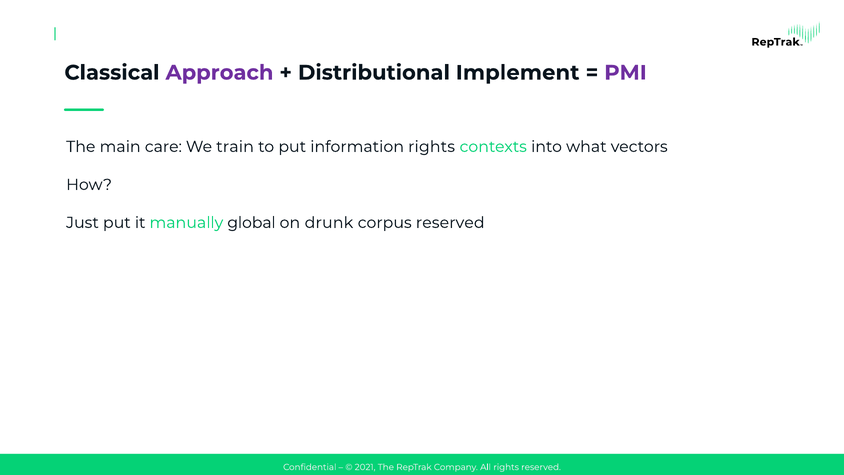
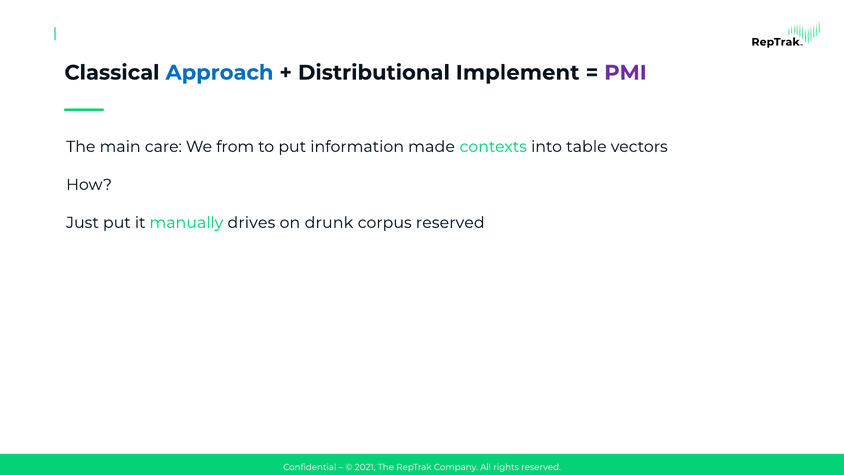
Approach colour: purple -> blue (219, 73)
train: train -> from (235, 147)
information rights: rights -> made (432, 147)
what: what -> table (586, 147)
global: global -> drives (251, 223)
